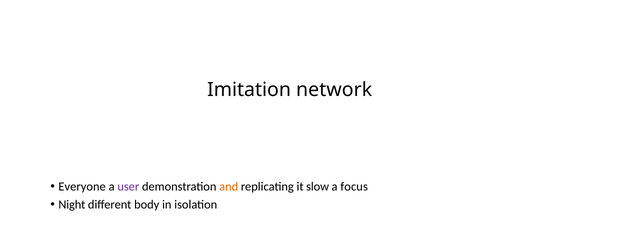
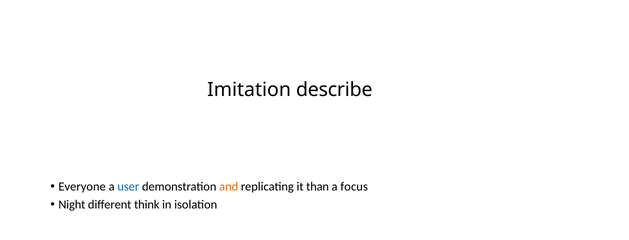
network: network -> describe (334, 90)
user colour: purple -> blue (128, 186)
slow: slow -> than (318, 186)
body: body -> think (147, 204)
